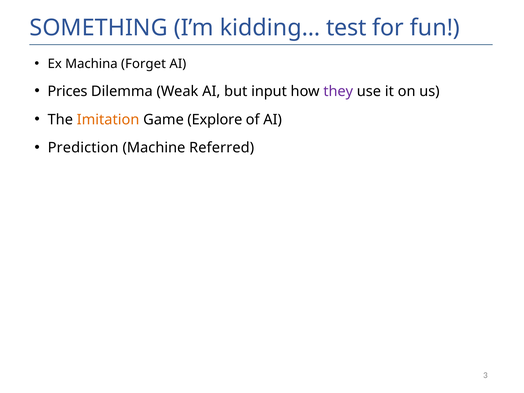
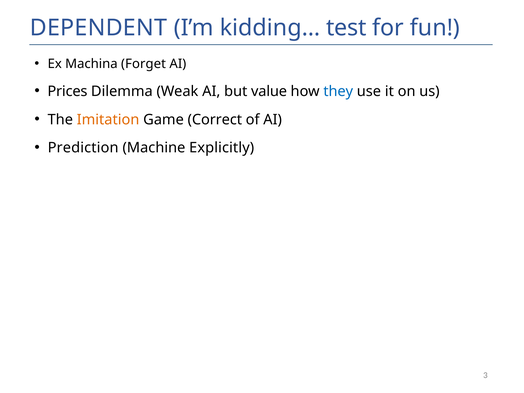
SOMETHING: SOMETHING -> DEPENDENT (98, 28)
input: input -> value (269, 91)
they colour: purple -> blue (338, 91)
Explore: Explore -> Correct (215, 120)
Referred: Referred -> Explicitly (222, 148)
